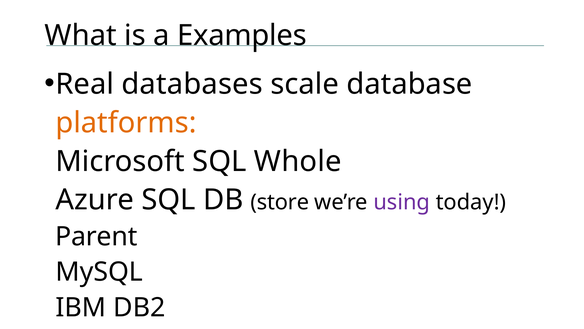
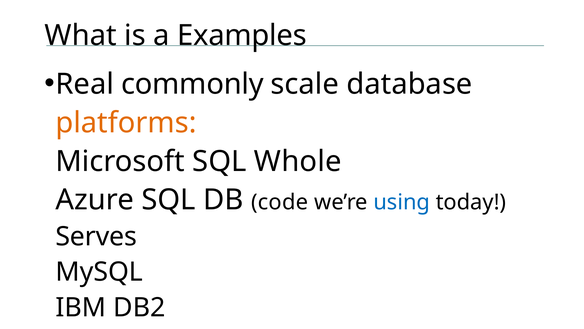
databases: databases -> commonly (192, 84)
store: store -> code (280, 202)
using colour: purple -> blue (402, 202)
Parent: Parent -> Serves (96, 236)
